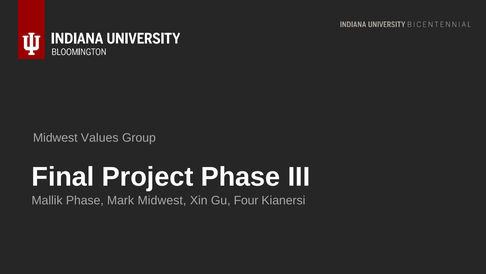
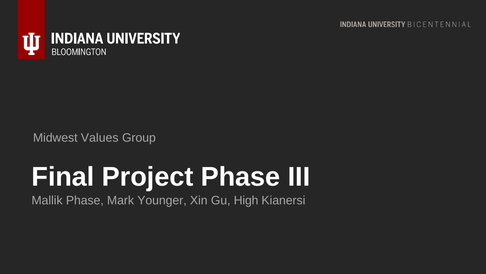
Mark Midwest: Midwest -> Younger (162, 200)
Four: Four -> High (246, 200)
